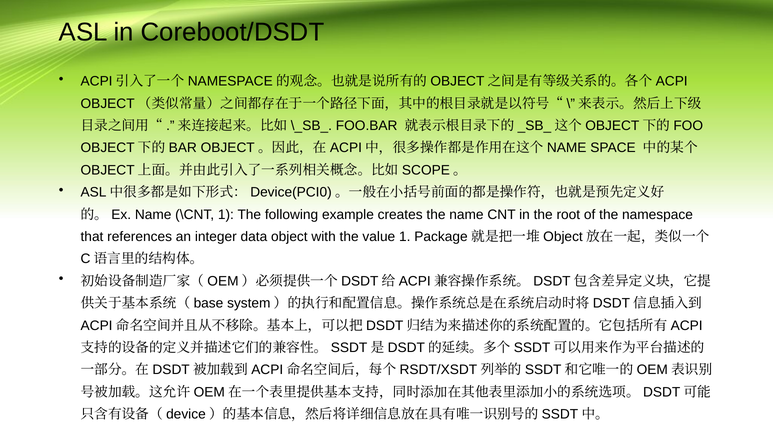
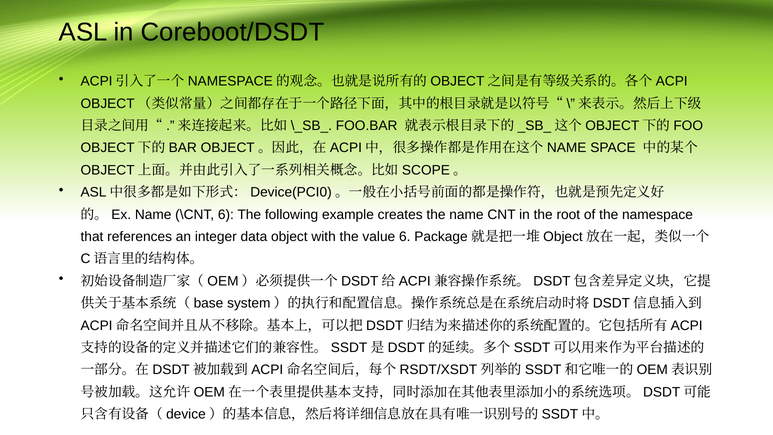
\CNT 1: 1 -> 6 (226, 214)
value 1: 1 -> 6 (405, 237)
